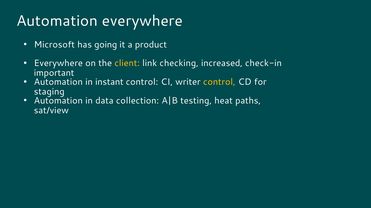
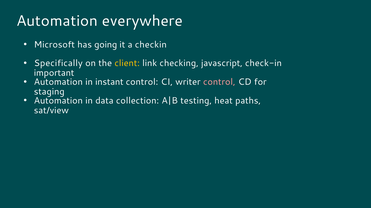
product: product -> checkin (151, 45)
Everywhere: Everywhere -> Specifically (58, 63)
increased: increased -> javascript (222, 63)
control colour: yellow -> pink (219, 82)
